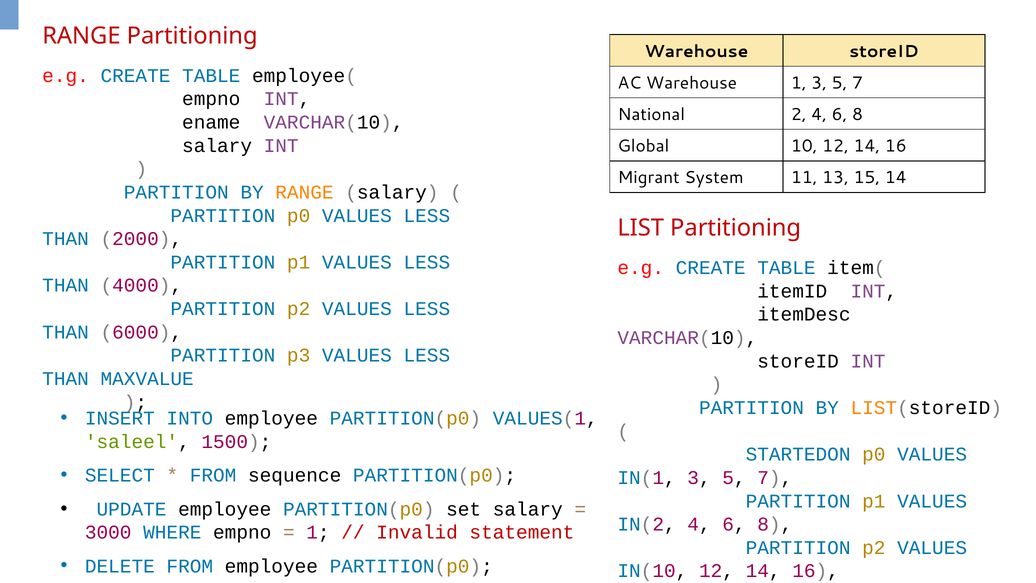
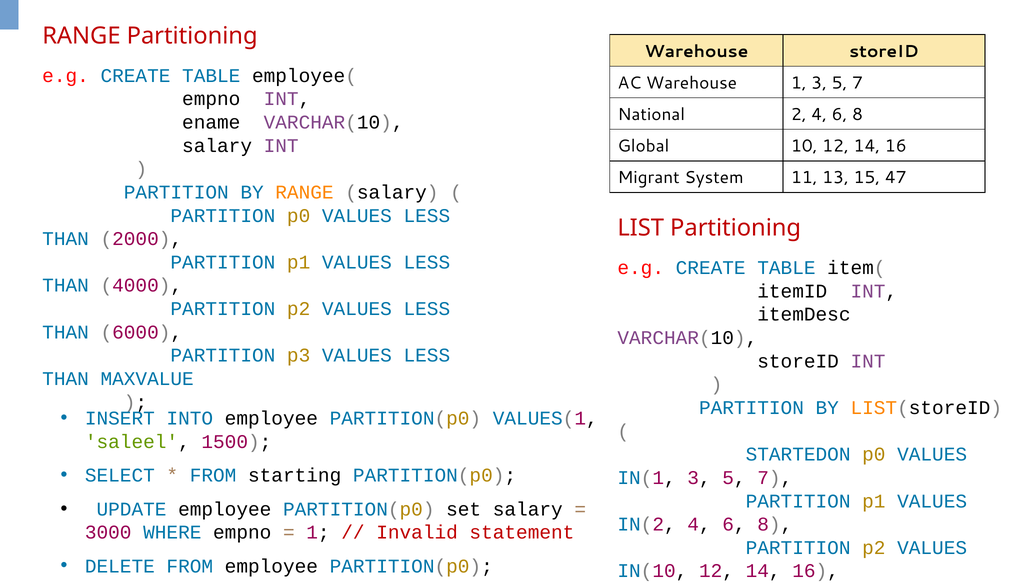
15 14: 14 -> 47 (896, 178)
sequence: sequence -> starting (295, 475)
